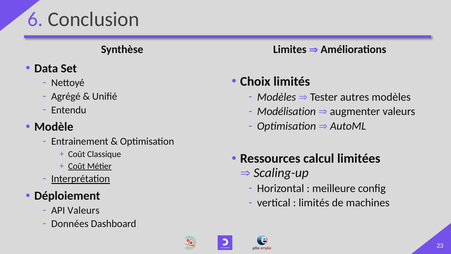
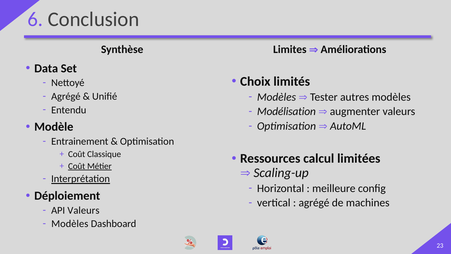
limités: limités -> agrégé (314, 203)
Données: Données -> Modèles (70, 224)
